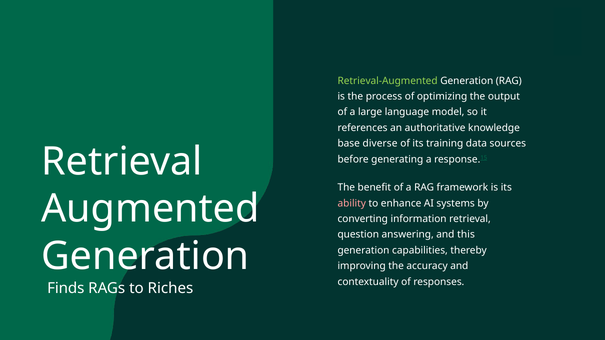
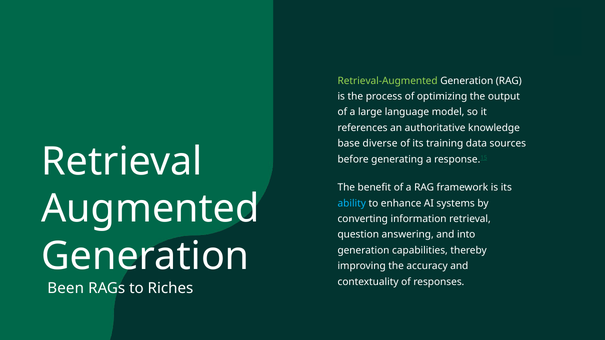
ability colour: pink -> light blue (352, 203)
this: this -> into (466, 235)
Finds: Finds -> Been (66, 288)
